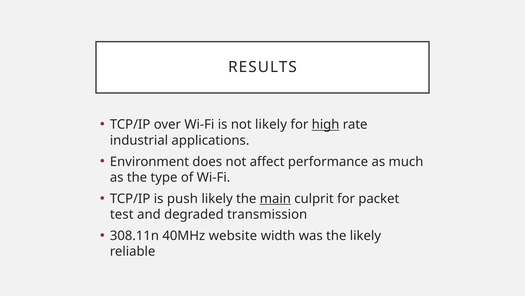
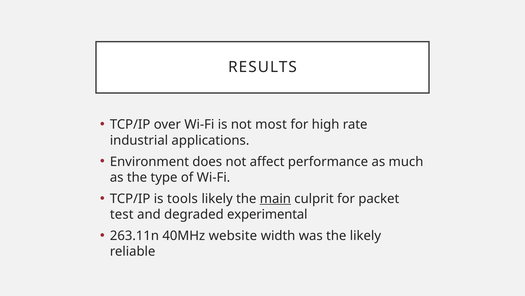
not likely: likely -> most (271, 124)
high underline: present -> none (326, 124)
push: push -> tools (182, 198)
transmission: transmission -> experimental (267, 214)
308.11n: 308.11n -> 263.11n (134, 235)
